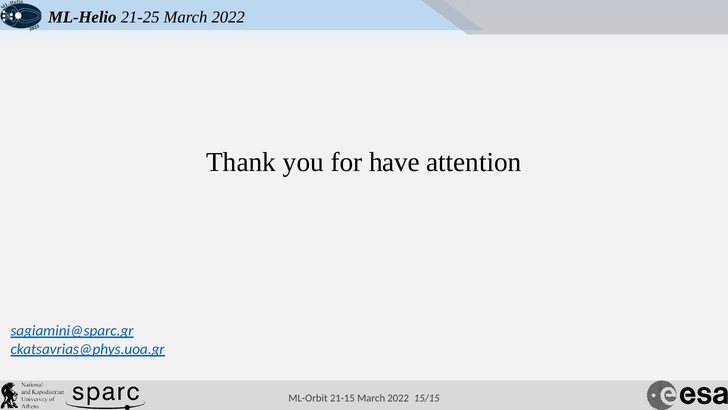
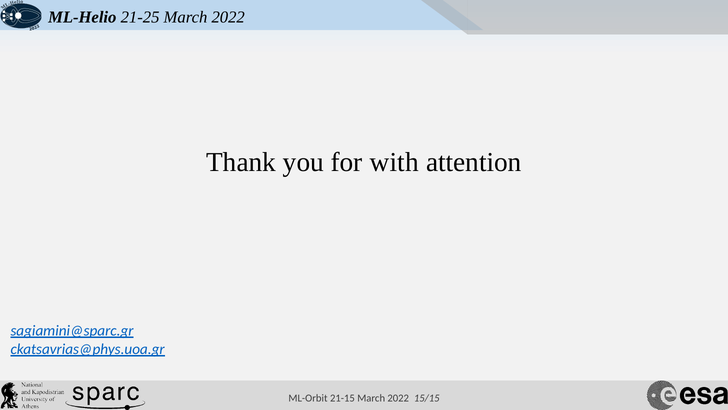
have: have -> with (394, 162)
